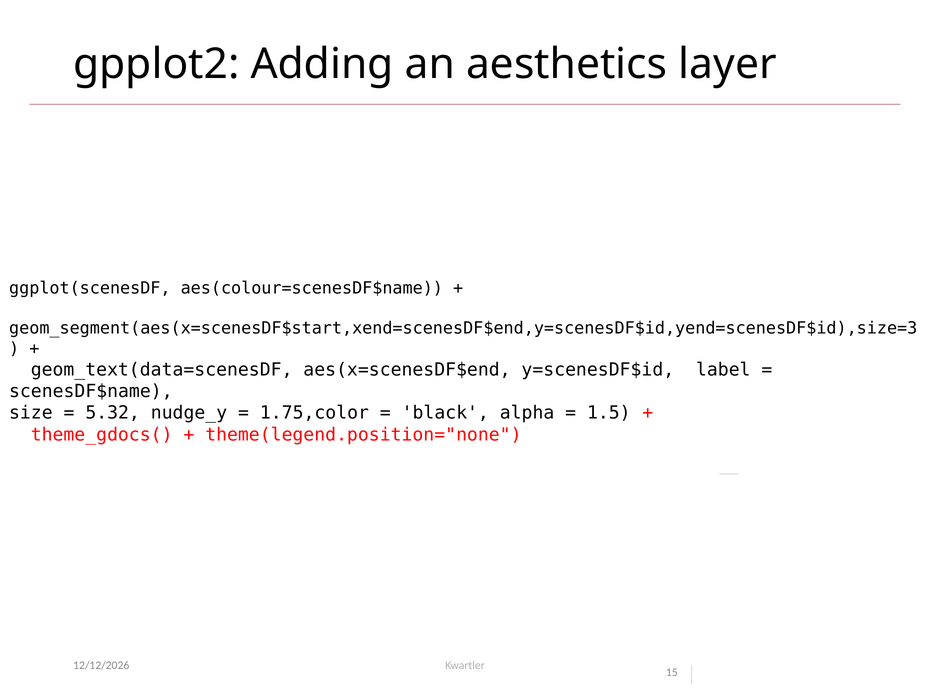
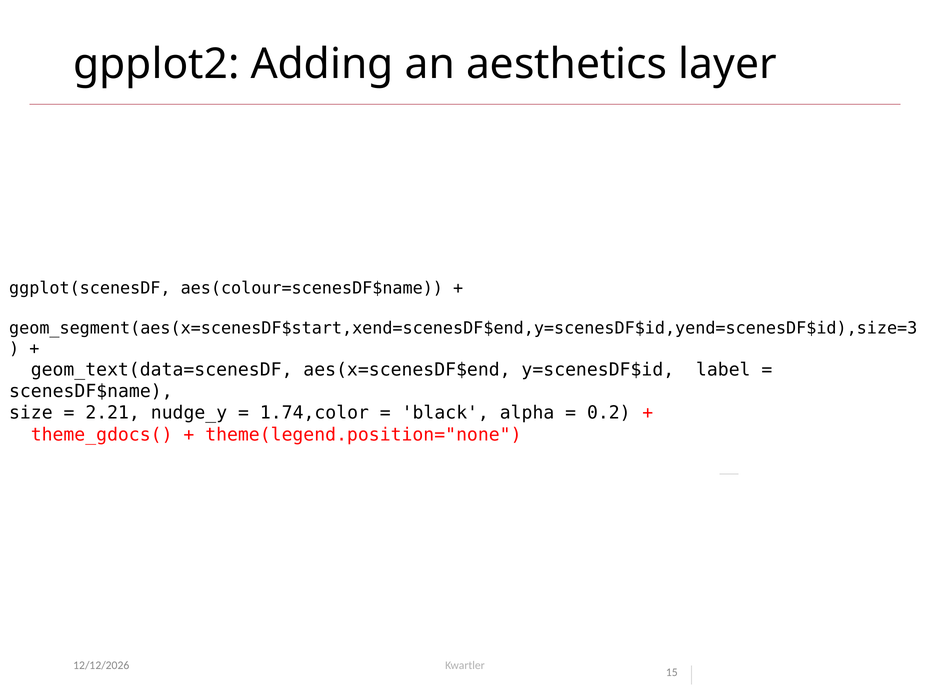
5.32: 5.32 -> 2.21 (113, 413)
1.75,color: 1.75,color -> 1.74,color (314, 413)
1.5: 1.5 -> 0.2 (609, 413)
